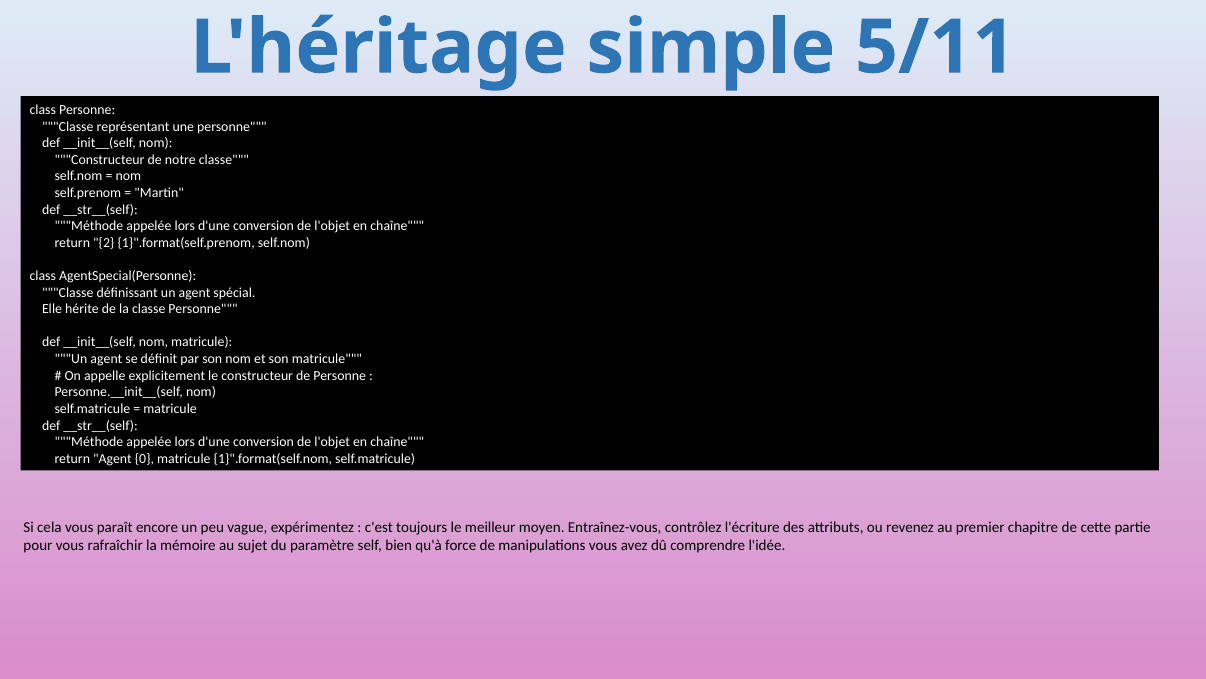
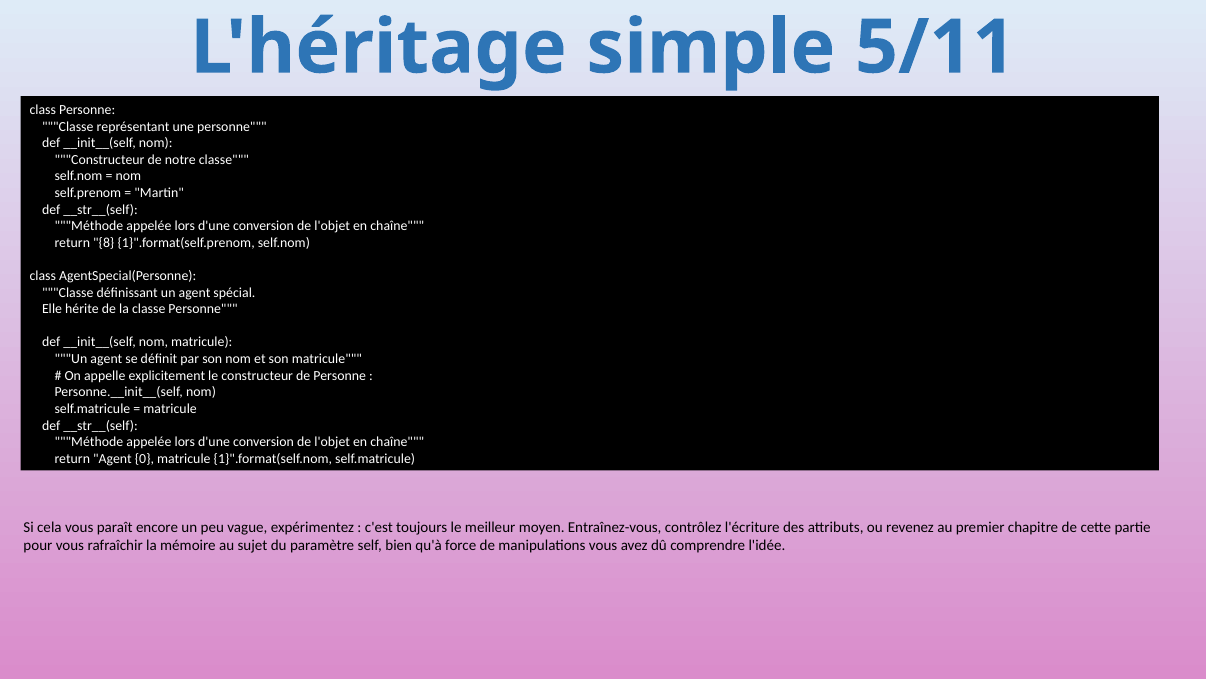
2: 2 -> 8 (104, 243)
